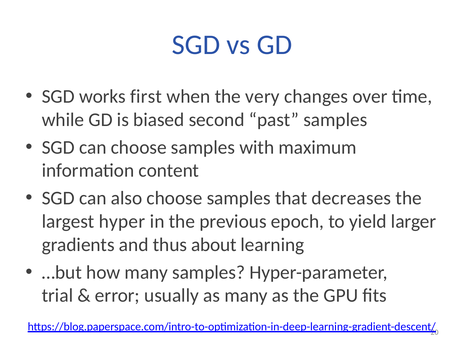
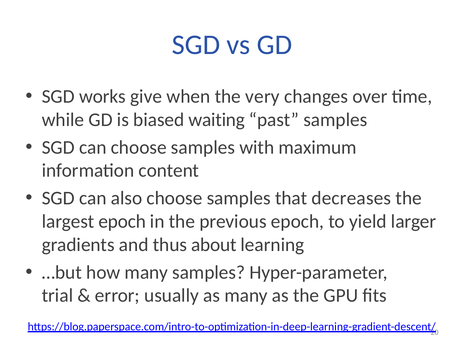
first: first -> give (146, 96)
second: second -> waiting (217, 120)
largest hyper: hyper -> epoch (122, 221)
